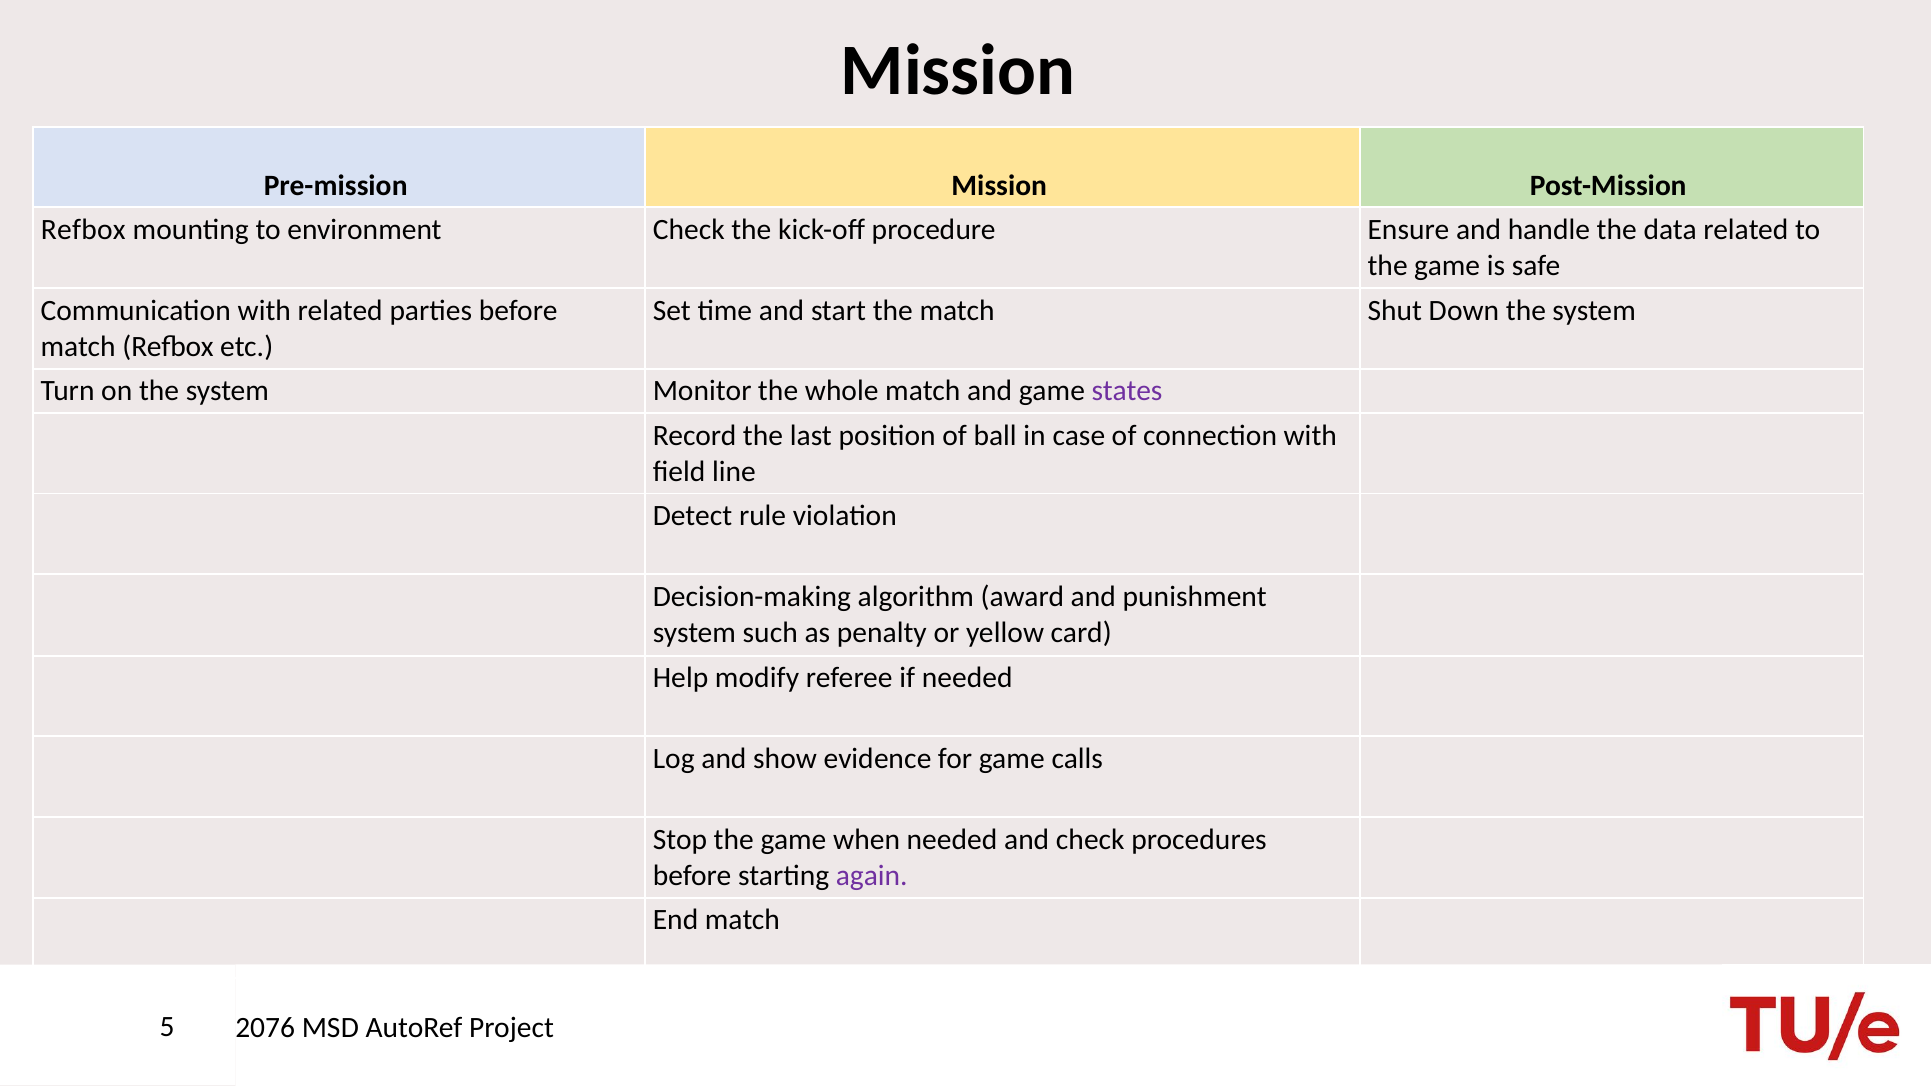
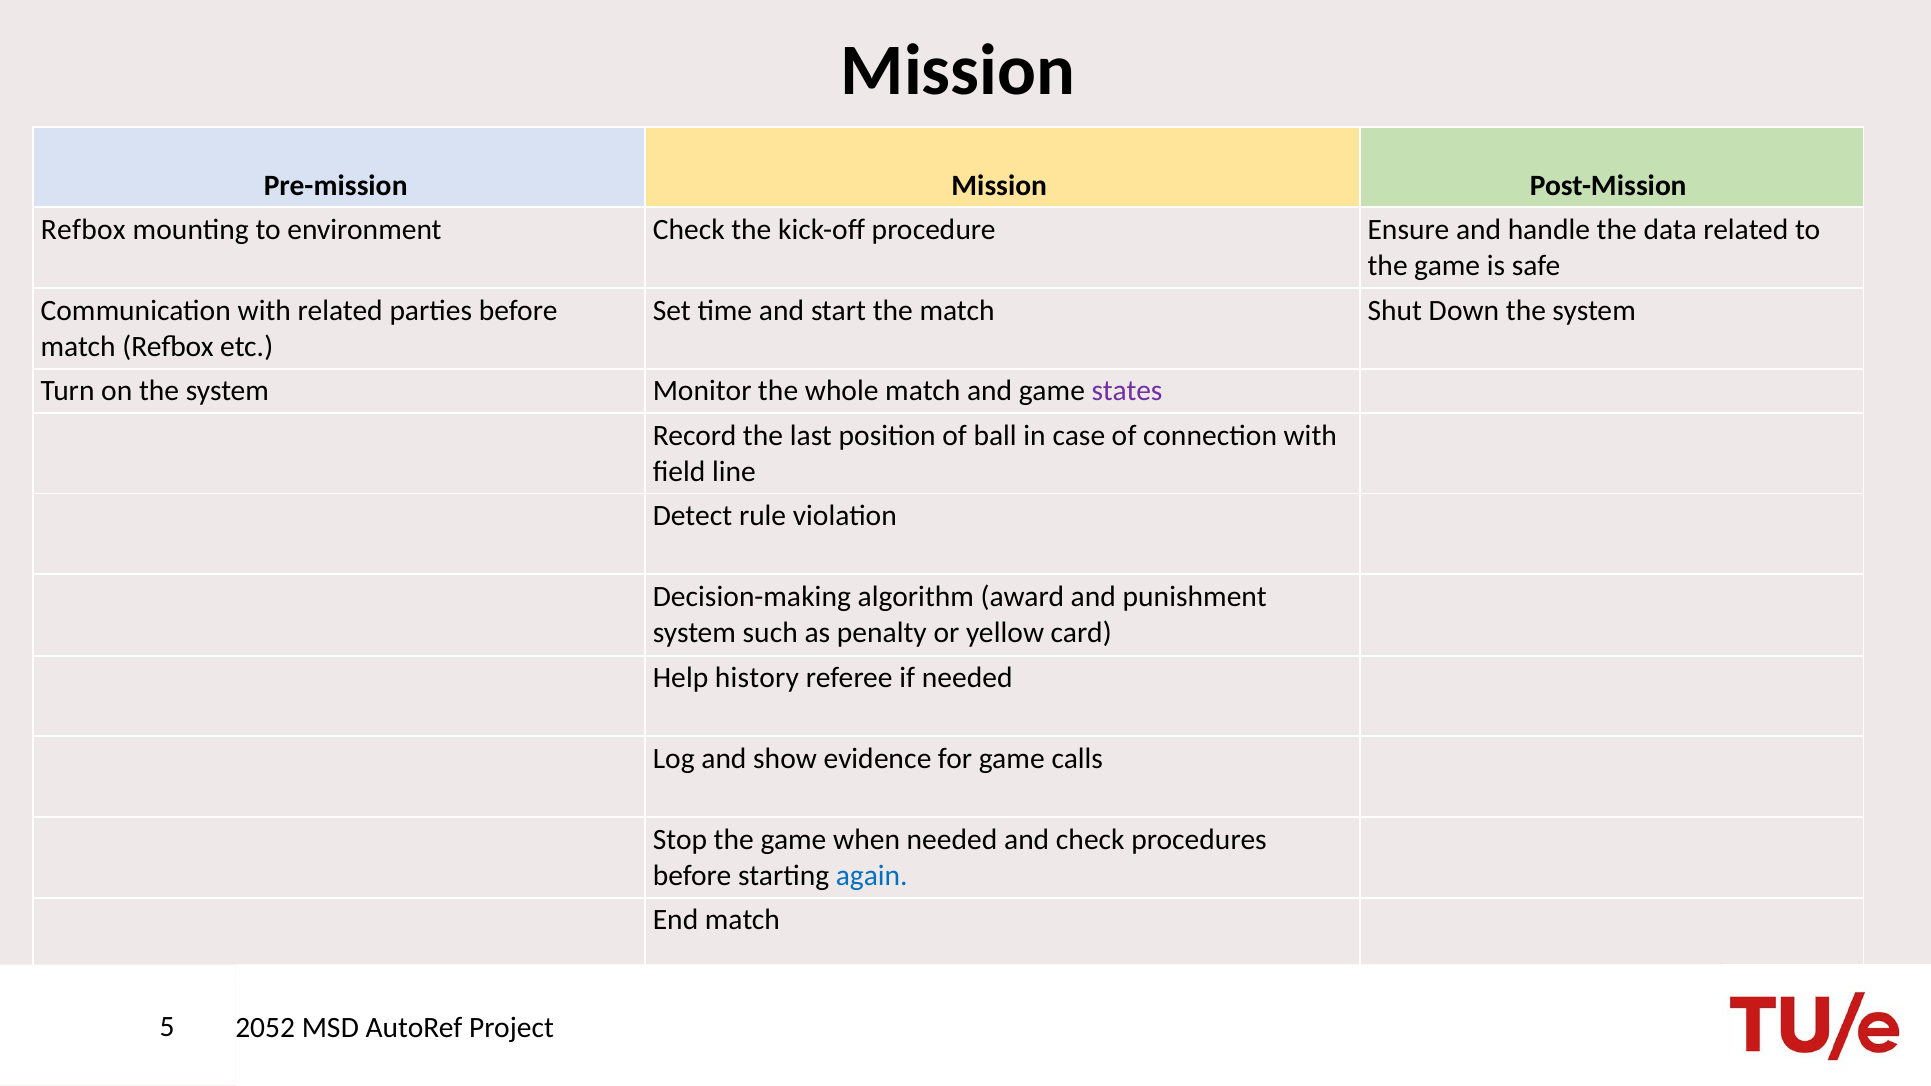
modify: modify -> history (757, 678)
again colour: purple -> blue (872, 876)
2076: 2076 -> 2052 (265, 1028)
